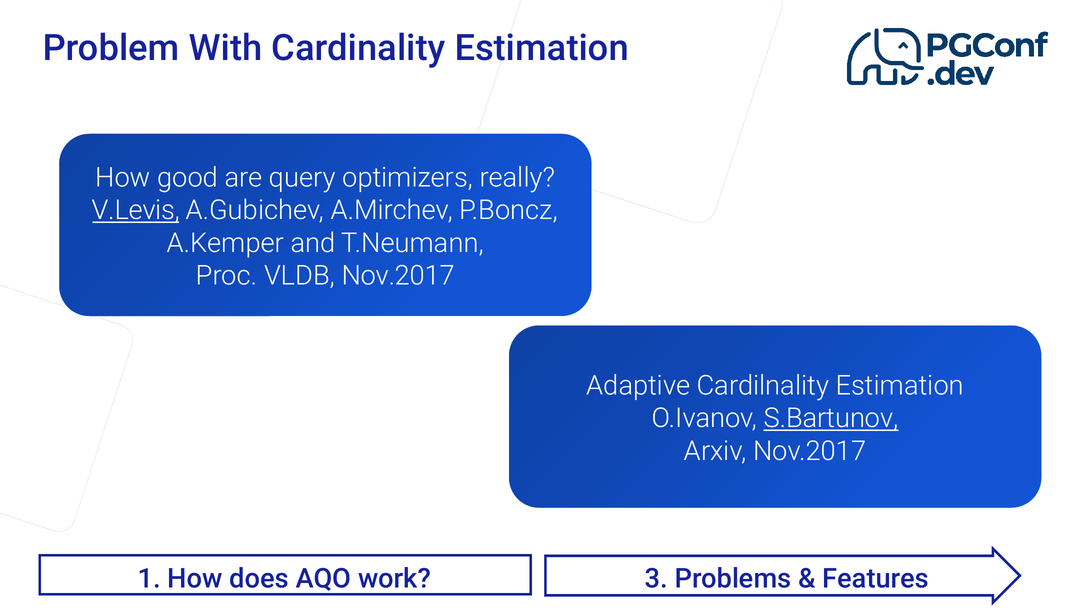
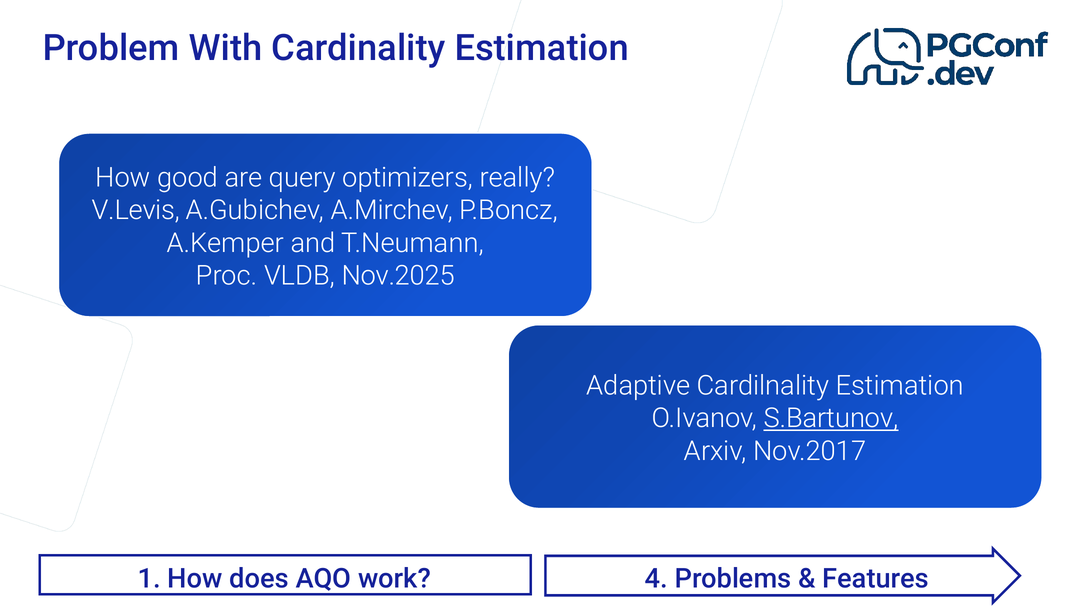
V.Levis underline: present -> none (136, 210)
VLDB Nov.2017: Nov.2017 -> Nov.2025 (398, 276)
3: 3 -> 4 (656, 578)
